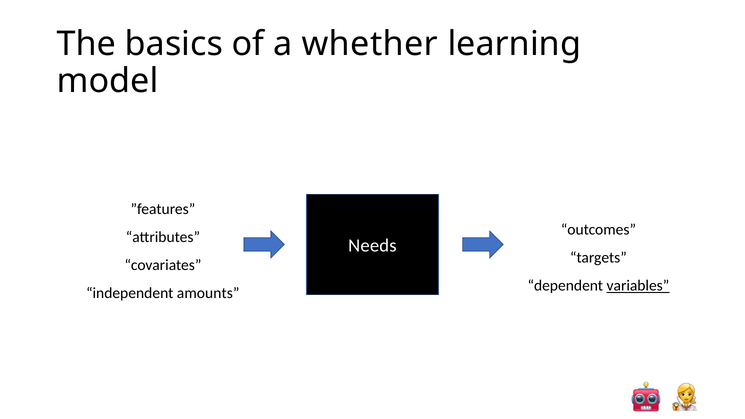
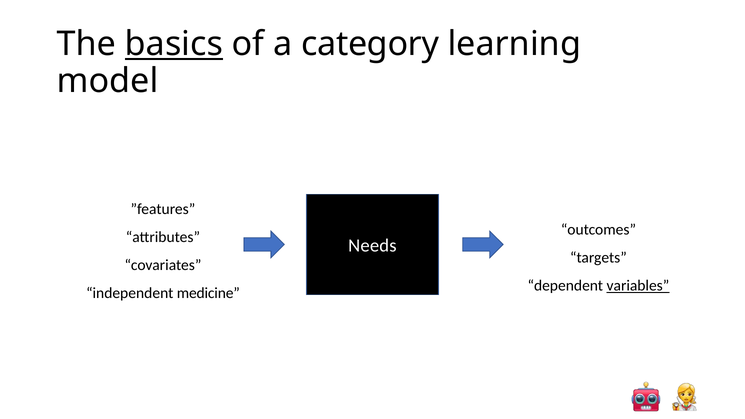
basics underline: none -> present (174, 44)
whether: whether -> category (370, 44)
amounts: amounts -> medicine (208, 293)
